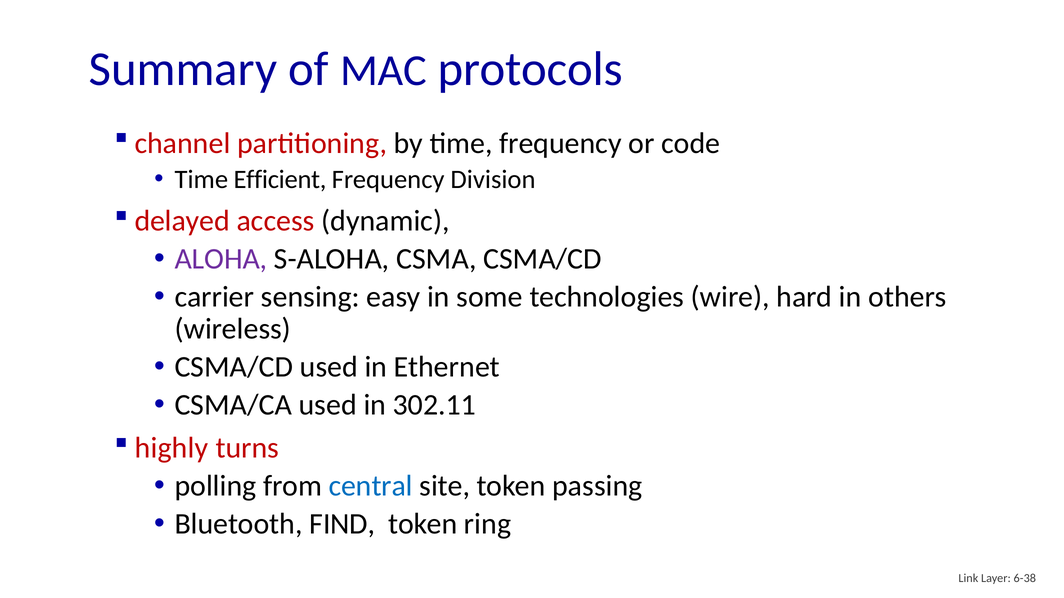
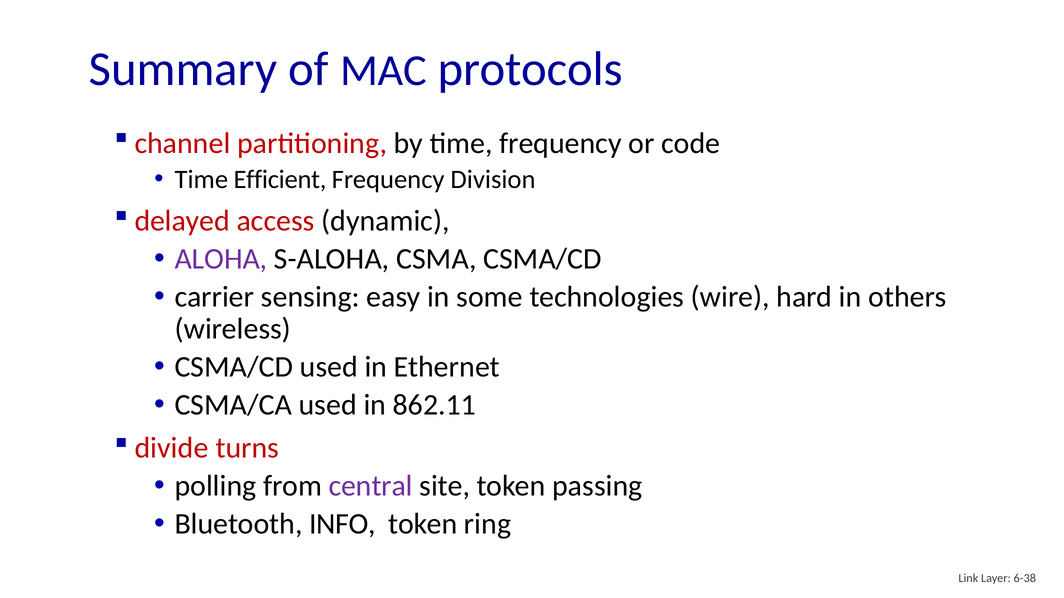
302.11: 302.11 -> 862.11 (434, 405)
highly: highly -> divide (172, 448)
central colour: blue -> purple (371, 486)
FIND: FIND -> INFO (342, 524)
